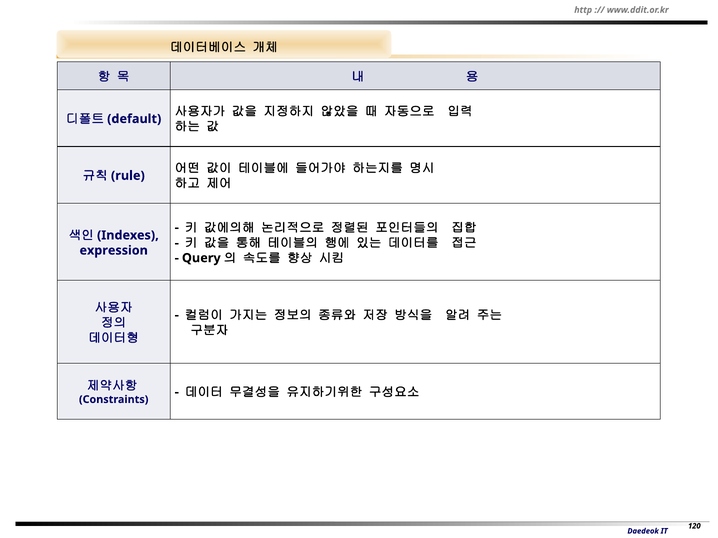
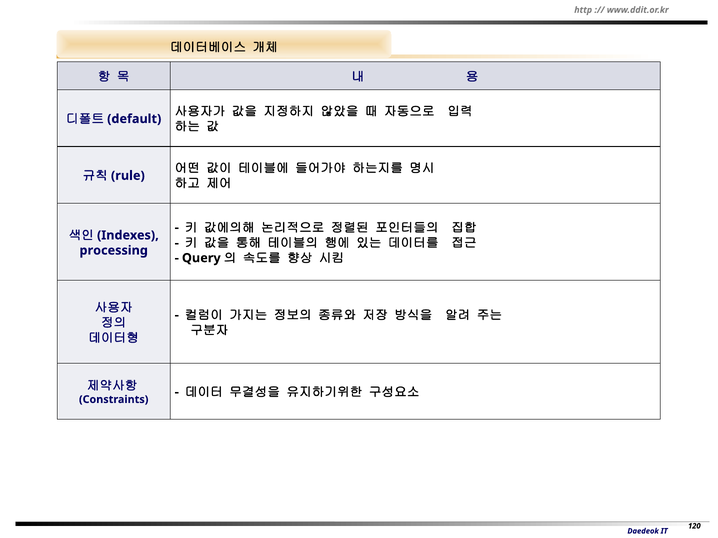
expression: expression -> processing (114, 251)
